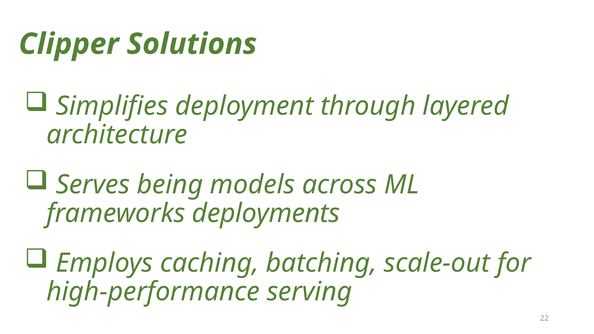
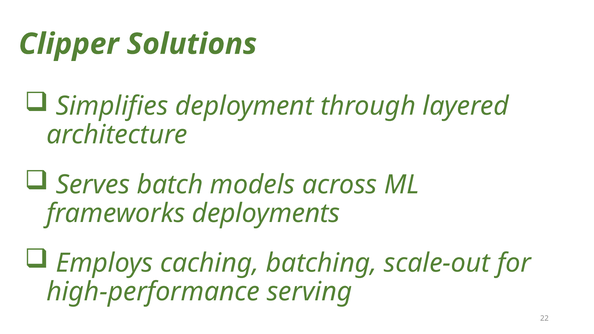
being: being -> batch (170, 185)
